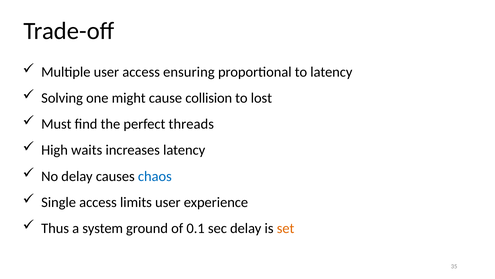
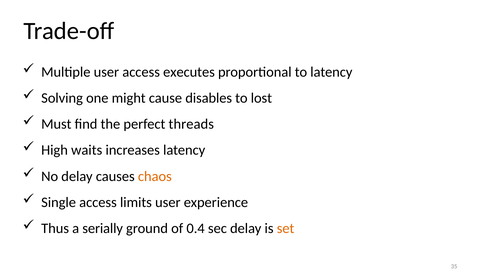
ensuring: ensuring -> executes (189, 72)
collision: collision -> disables (209, 98)
chaos colour: blue -> orange (155, 176)
system: system -> serially (103, 228)
0.1: 0.1 -> 0.4 (196, 228)
